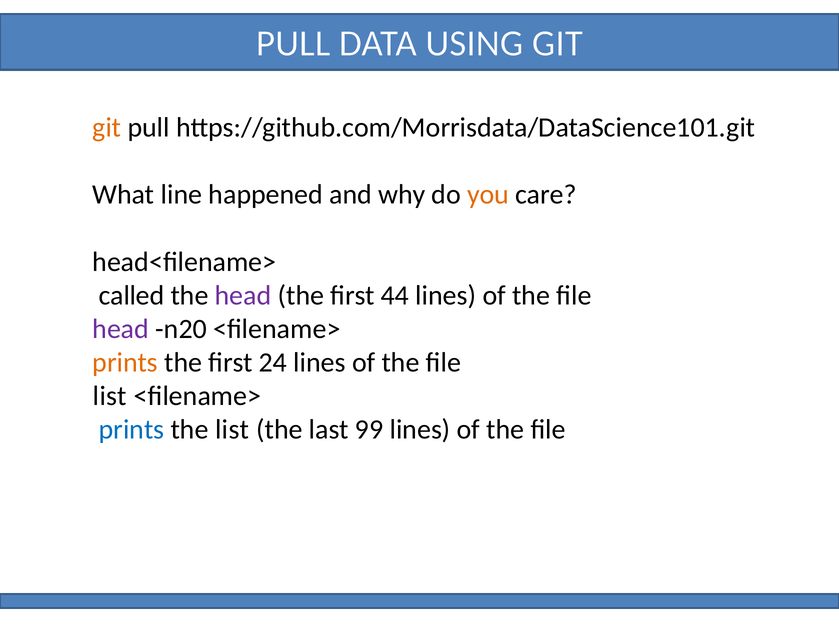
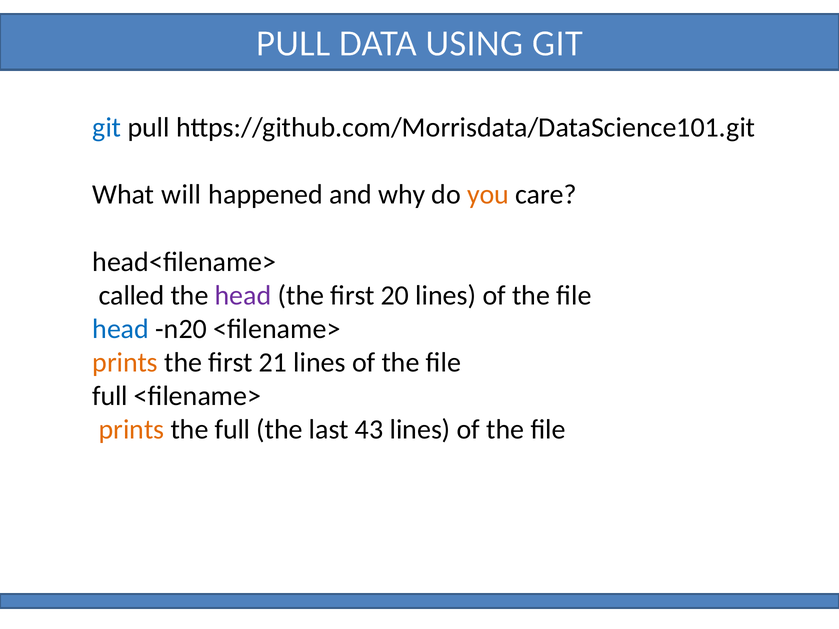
git colour: orange -> blue (107, 128)
line: line -> will (181, 195)
44: 44 -> 20 (395, 296)
head colour: purple -> blue (121, 329)
24: 24 -> 21 (273, 363)
list: list -> full (110, 396)
prints colour: blue -> orange (131, 430)
the list: list -> full (233, 430)
99: 99 -> 43 (369, 430)
